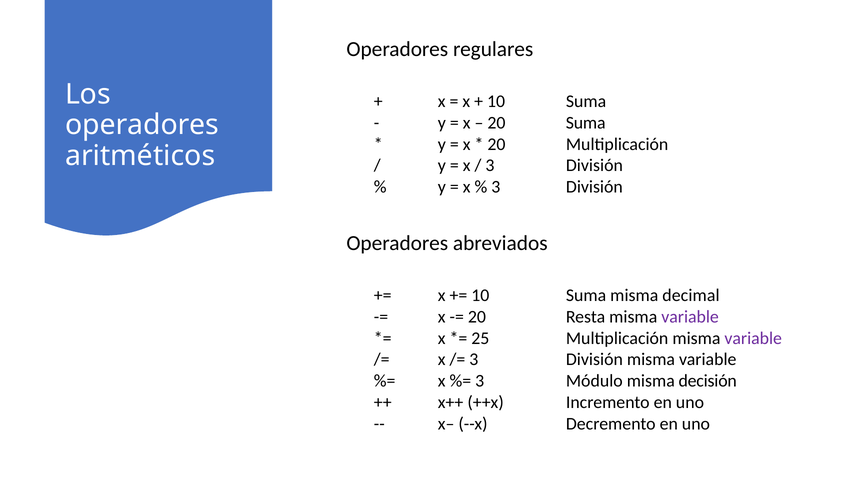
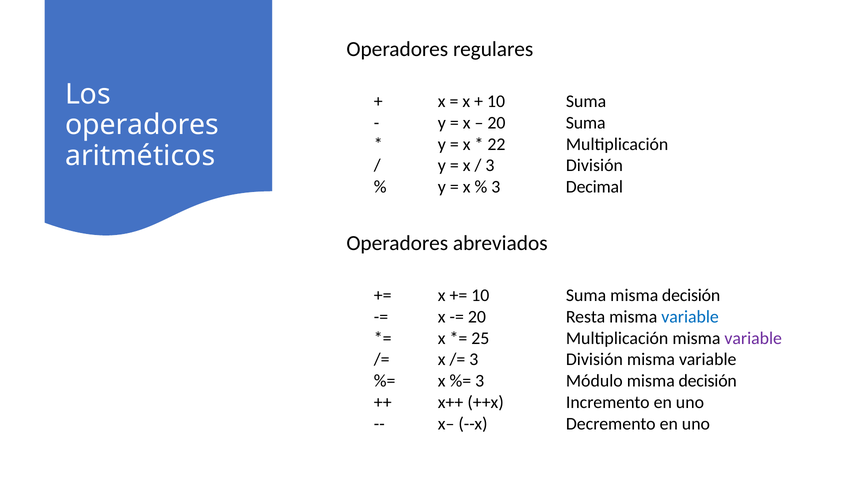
20: 20 -> 22 (496, 144)
División: División -> Decimal (594, 187)
Suma misma decimal: decimal -> decisión (691, 295)
variable colour: purple -> blue (690, 316)
